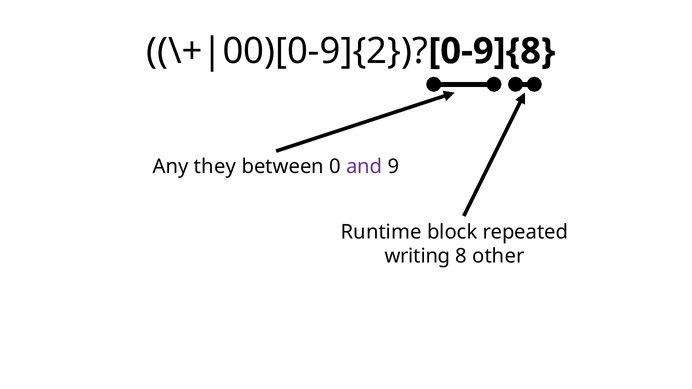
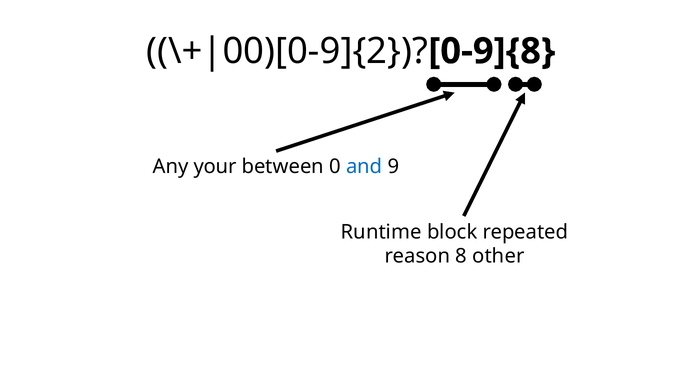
they: they -> your (215, 167)
and colour: purple -> blue (364, 167)
writing: writing -> reason (417, 256)
